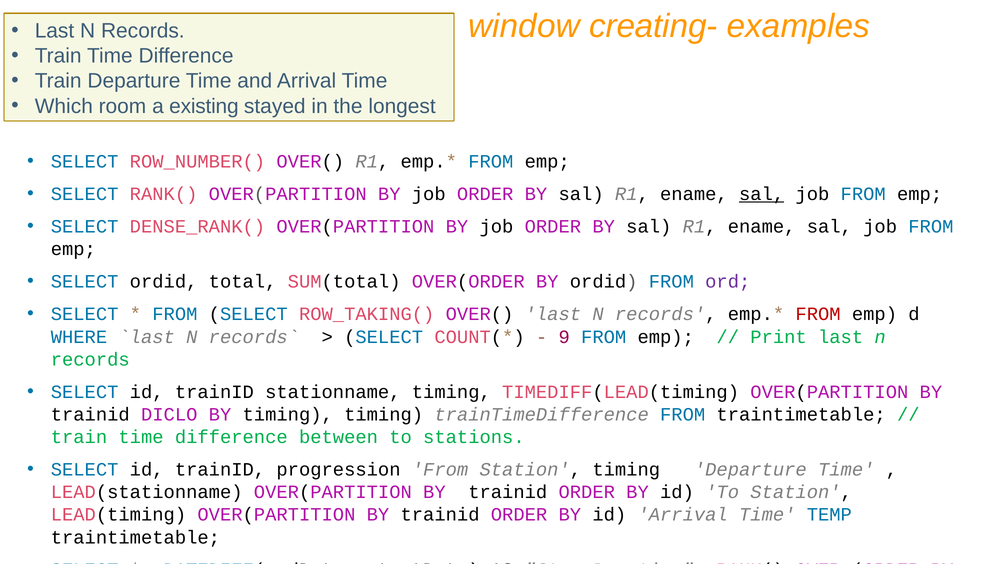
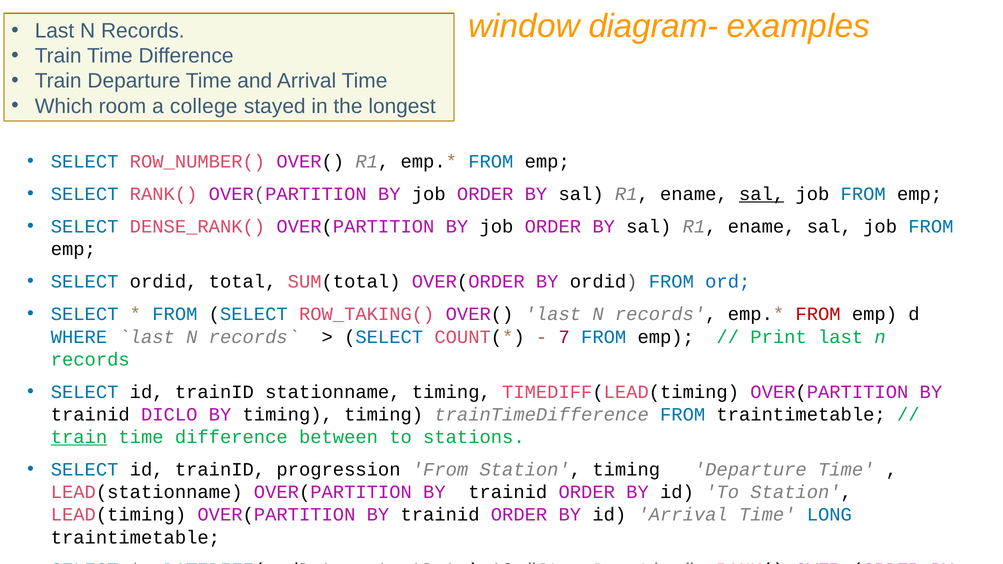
creating-: creating- -> diagram- (653, 26)
existing: existing -> college (204, 106)
ord colour: purple -> blue (728, 282)
9: 9 -> 7 (564, 337)
train underline: none -> present (79, 437)
TEMP: TEMP -> LONG (829, 515)
